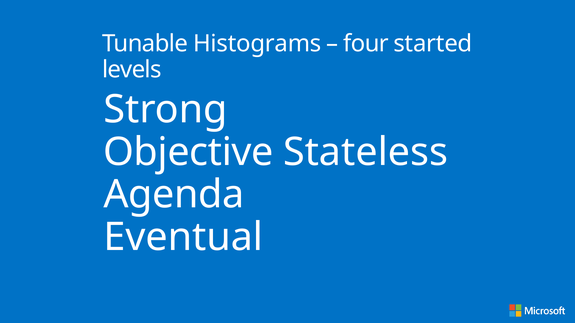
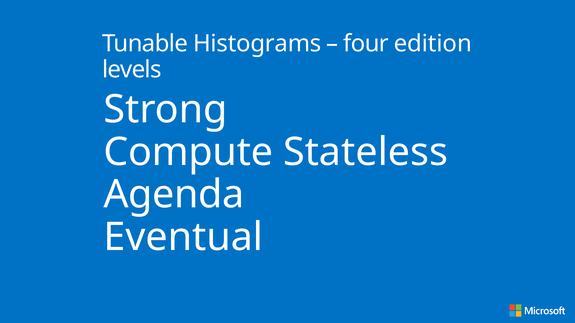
started: started -> edition (433, 44)
Objective: Objective -> Compute (188, 152)
